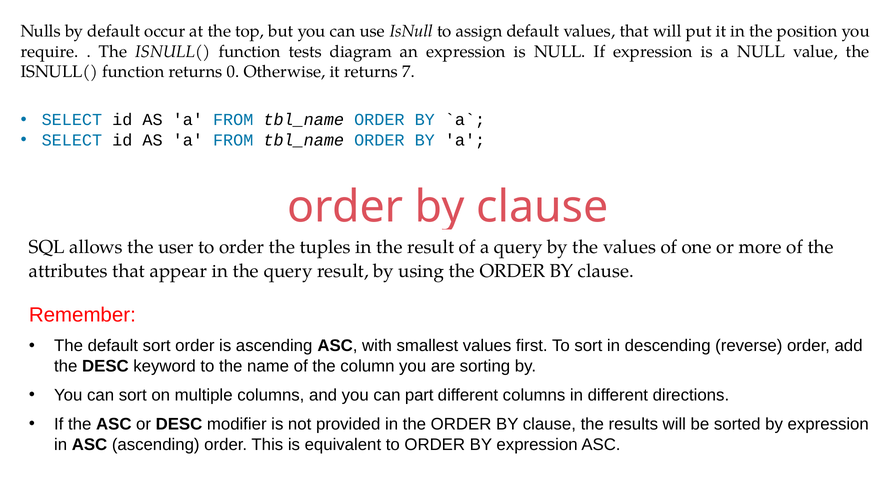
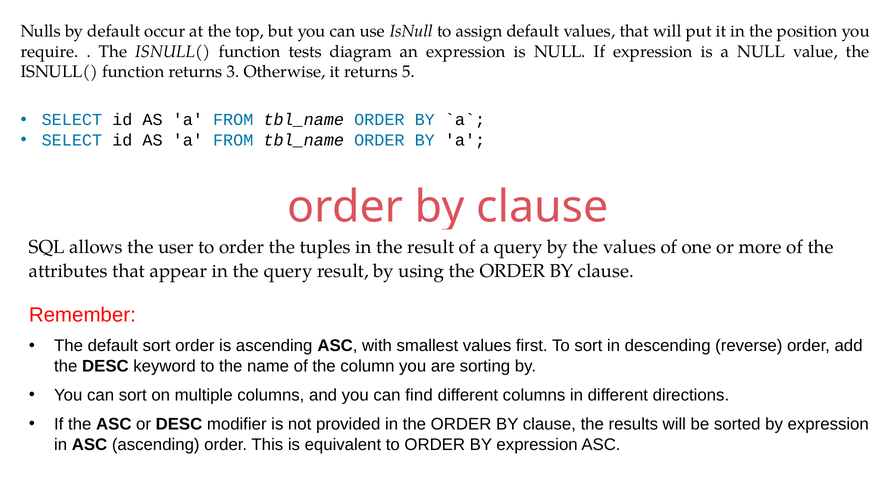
0: 0 -> 3 (233, 72)
7: 7 -> 5 (409, 72)
part: part -> find (419, 395)
